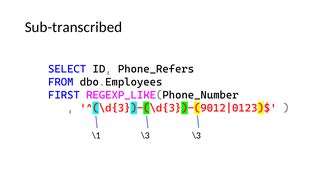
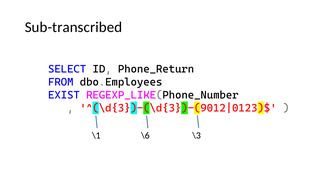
Phone_Refers: Phone_Refers -> Phone_Return (156, 69)
FIRST: FIRST -> EXIST (64, 95)
\1 \3: \3 -> \6 (145, 135)
